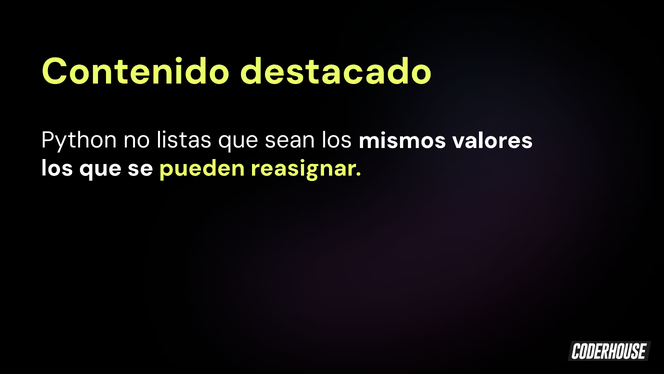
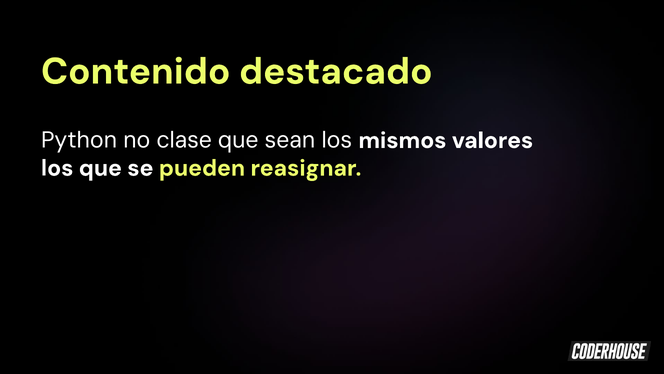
listas: listas -> clase (184, 140)
